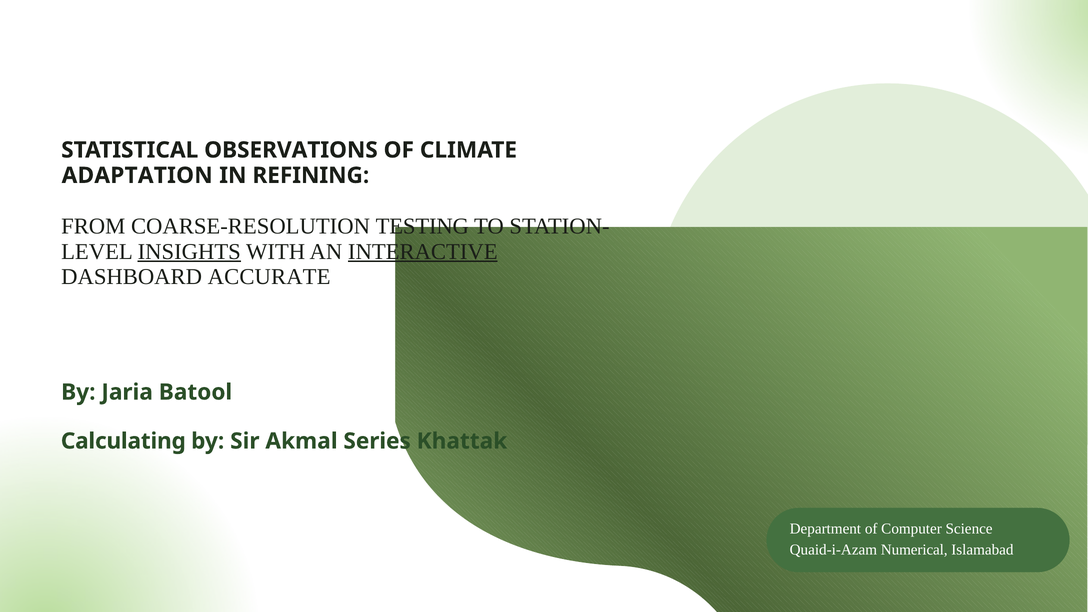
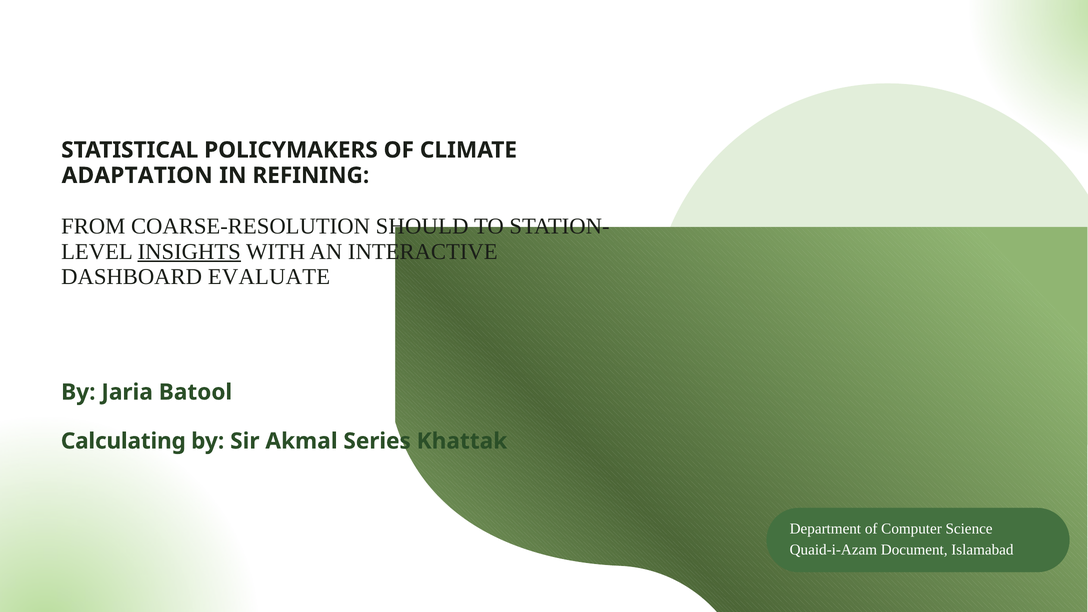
OBSERVATIONS: OBSERVATIONS -> POLICYMAKERS (291, 150)
TESTING: TESTING -> SHOULD (422, 226)
INTERACTIVE underline: present -> none (423, 252)
ACCURATE: ACCURATE -> EVALUATE (269, 277)
Numerical: Numerical -> Document (914, 550)
